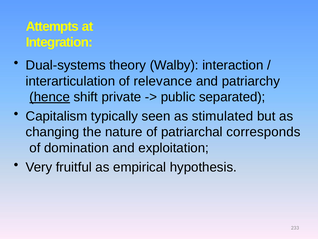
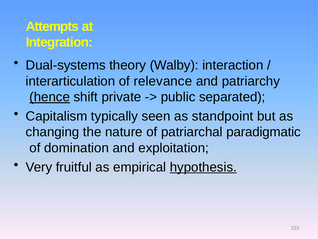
stimulated: stimulated -> standpoint (223, 116)
corresponds: corresponds -> paradigmatic (264, 132)
hypothesis underline: none -> present (203, 167)
